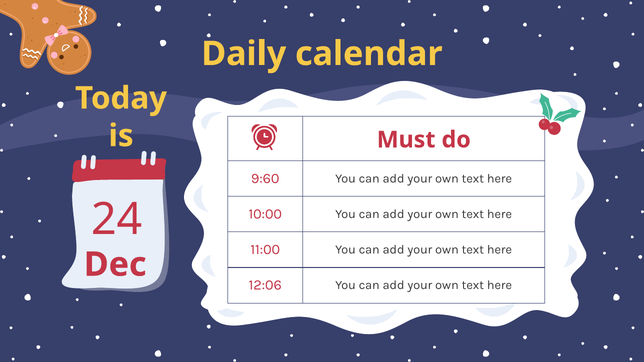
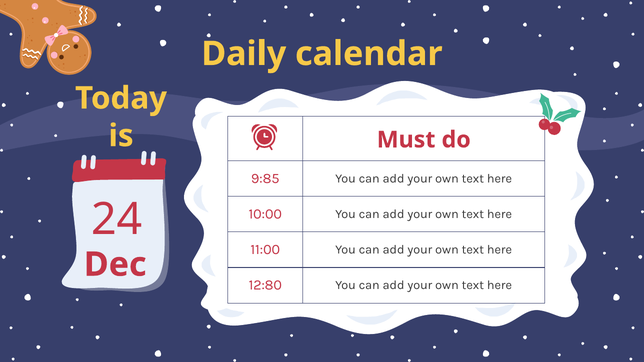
9:60: 9:60 -> 9:85 (265, 179)
12:06: 12:06 -> 12:80 (265, 285)
